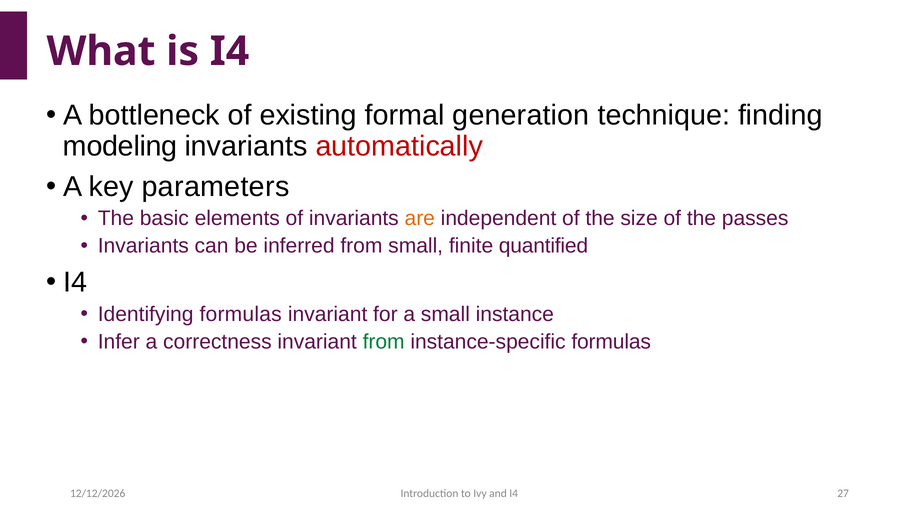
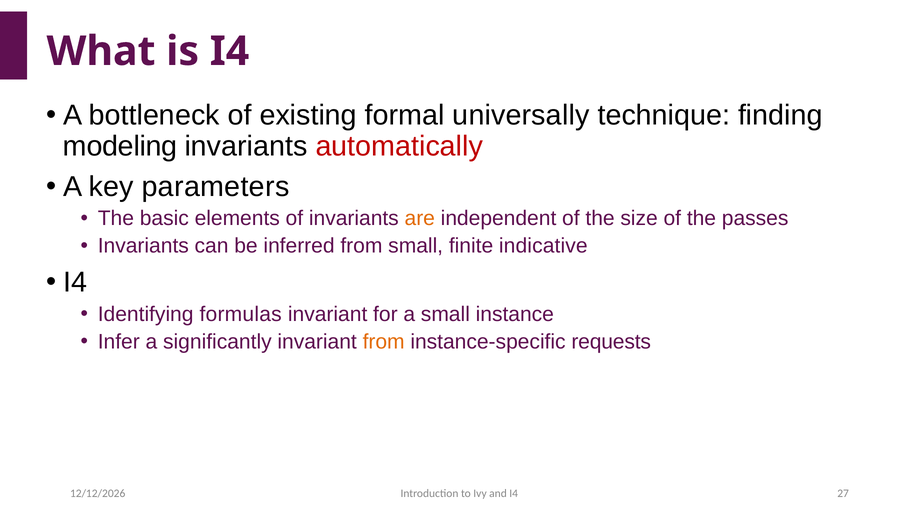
generation: generation -> universally (521, 115)
quantified: quantified -> indicative (543, 246)
correctness: correctness -> significantly (217, 342)
from colour: green -> orange (384, 342)
instance-specific formulas: formulas -> requests (611, 342)
